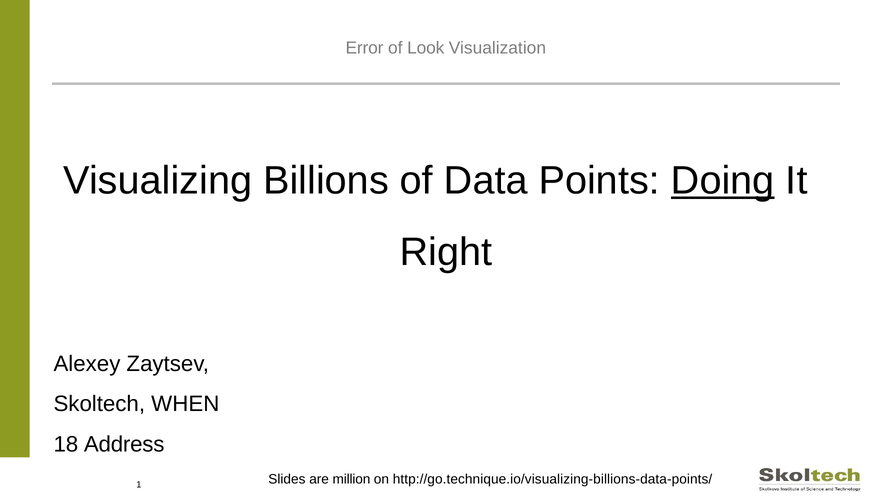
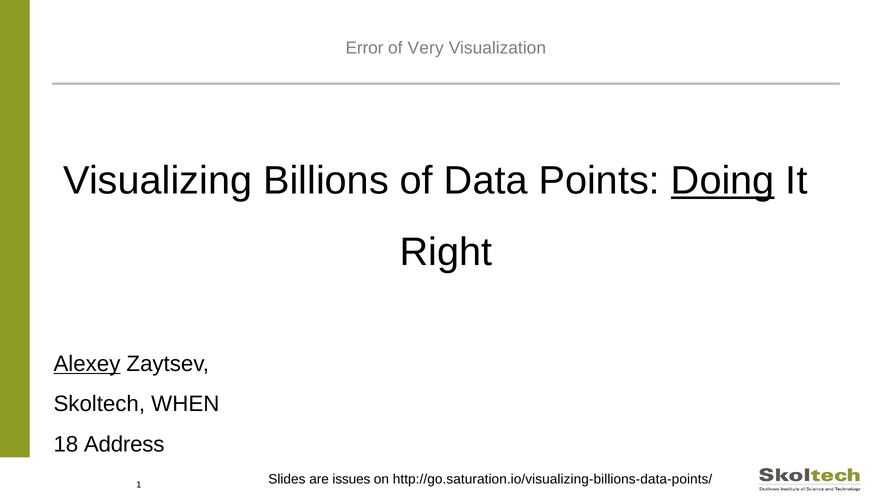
Look: Look -> Very (426, 48)
Alexey underline: none -> present (87, 364)
million: million -> issues (351, 479)
http://go.technique.io/visualizing-billions-data-points/: http://go.technique.io/visualizing-billions-data-points/ -> http://go.saturation.io/visualizing-billions-data-points/ (553, 479)
